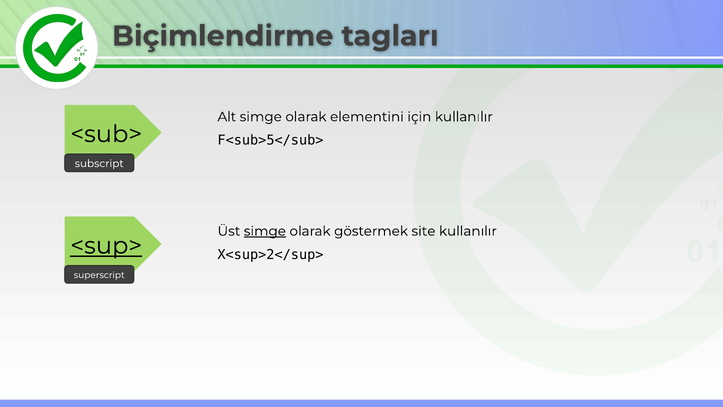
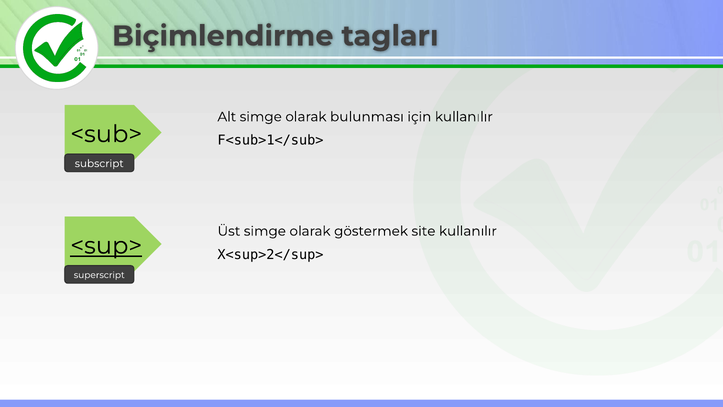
elementini: elementini -> bulunması (367, 117)
F<sub>5</sub>: F<sub>5</sub> -> F<sub>1</sub> (270, 140)
simge underline: present -> none (265, 231)
